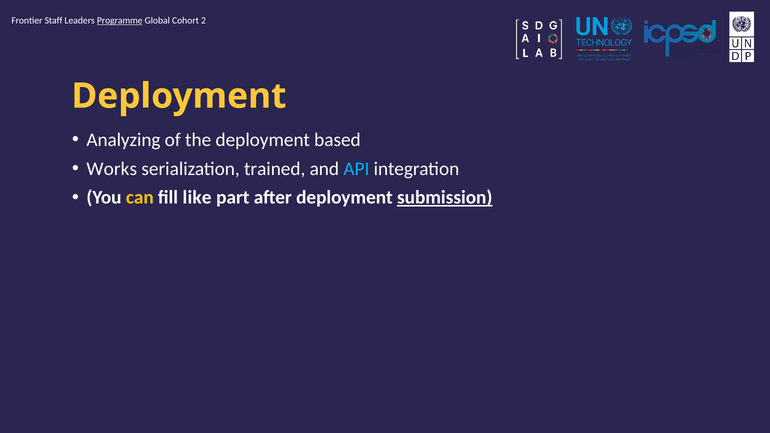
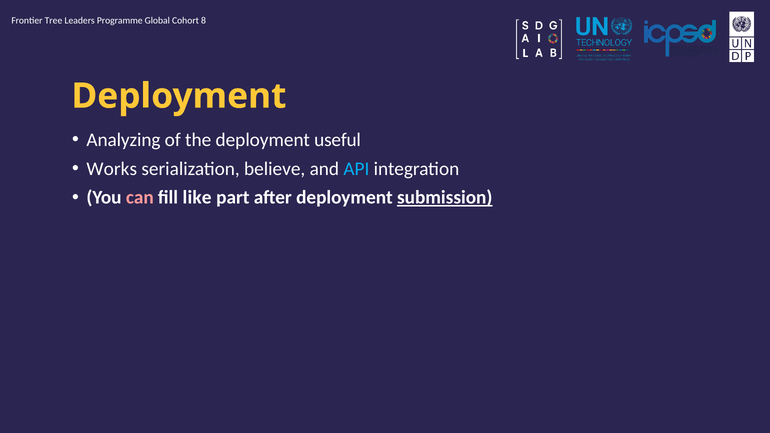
Staff: Staff -> Tree (53, 21)
Programme underline: present -> none (120, 21)
2: 2 -> 8 (204, 21)
based: based -> useful (338, 140)
trained: trained -> believe (275, 169)
can colour: yellow -> pink (140, 198)
